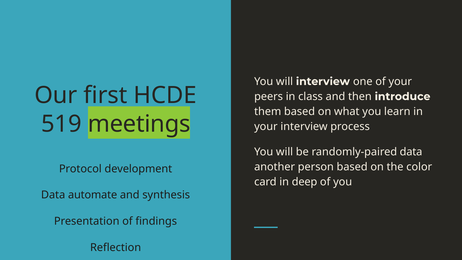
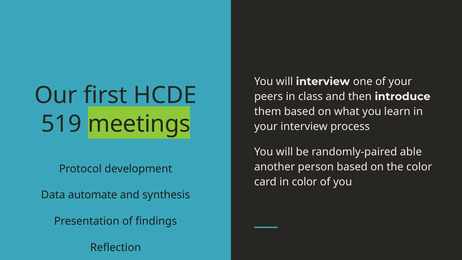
randomly-paired data: data -> able (411, 152)
in deep: deep -> color (305, 182)
